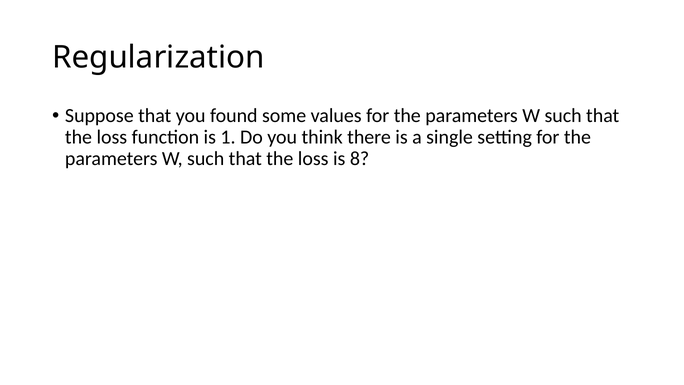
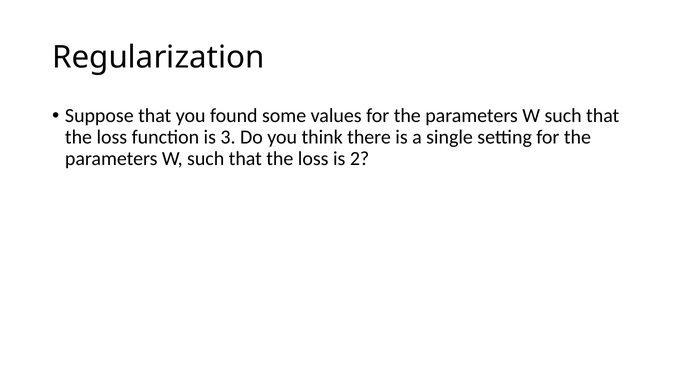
1: 1 -> 3 (228, 137)
8: 8 -> 2 (360, 159)
